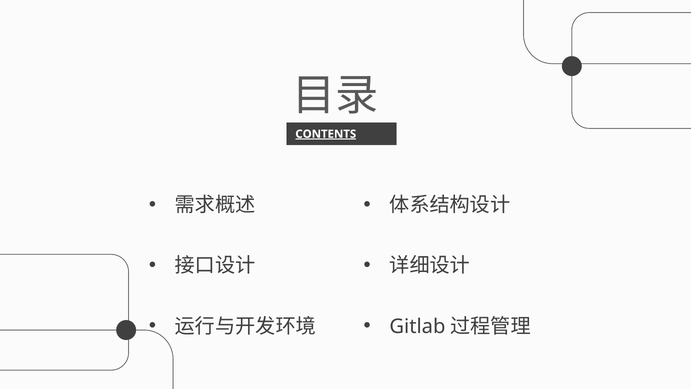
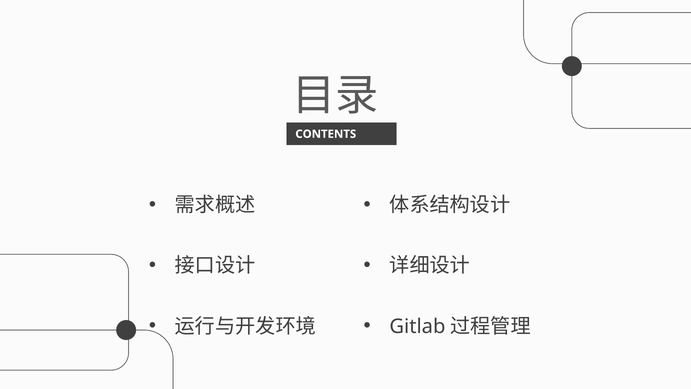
CONTENTS underline: present -> none (326, 134)
